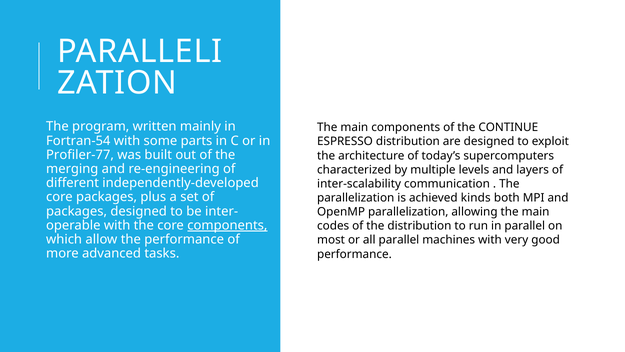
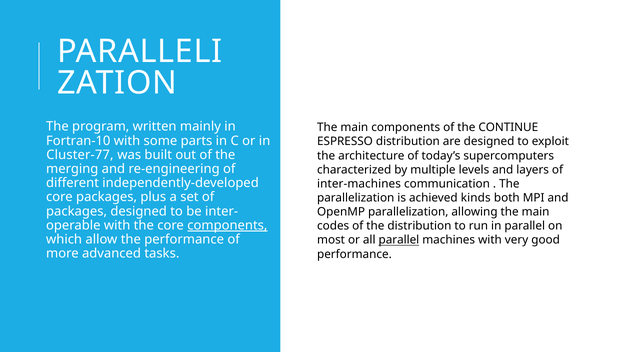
Fortran-54: Fortran-54 -> Fortran-10 (78, 141)
Profiler-77: Profiler-77 -> Cluster-77 (80, 155)
inter-scalability: inter-scalability -> inter-machines (359, 184)
parallel underline: none -> present (399, 240)
